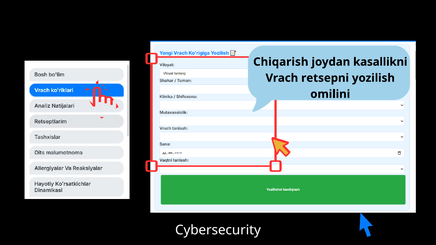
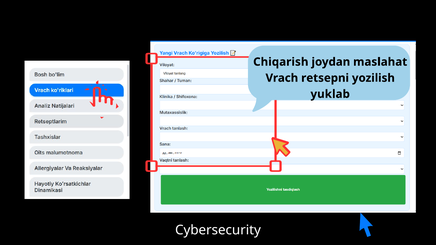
kasallikni: kasallikni -> maslahat (380, 62)
omilini: omilini -> yuklab (330, 94)
